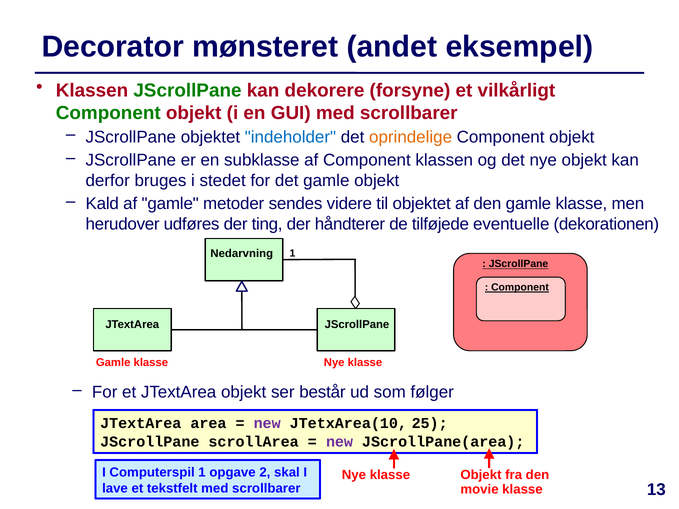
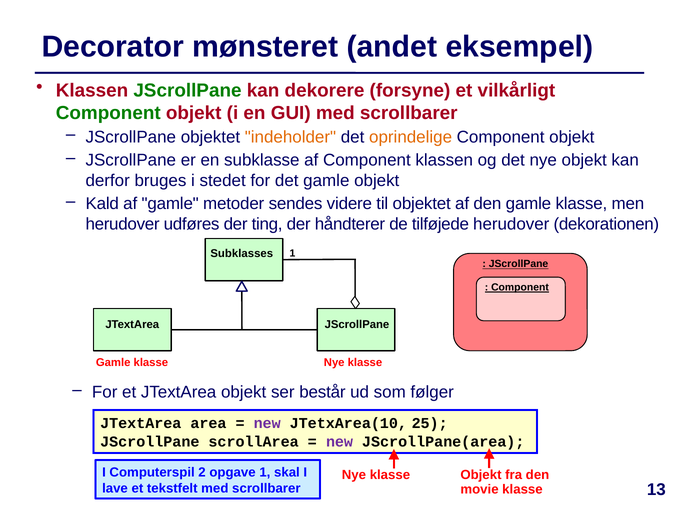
indeholder colour: blue -> orange (290, 137)
tilføjede eventuelle: eventuelle -> herudover (511, 224)
Nedarvning: Nedarvning -> Subklasses (242, 254)
Computerspil 1: 1 -> 2 (202, 473)
opgave 2: 2 -> 1 (265, 473)
